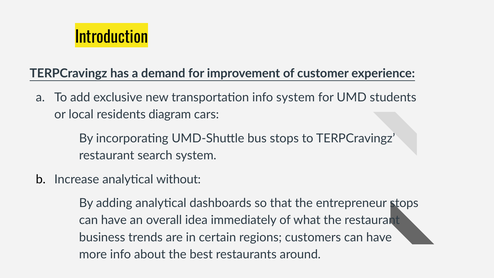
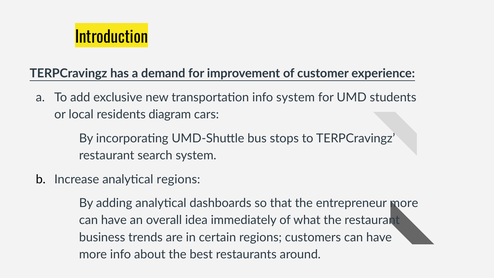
analytical without: without -> regions (178, 179)
entrepreneur stops: stops -> more (404, 203)
